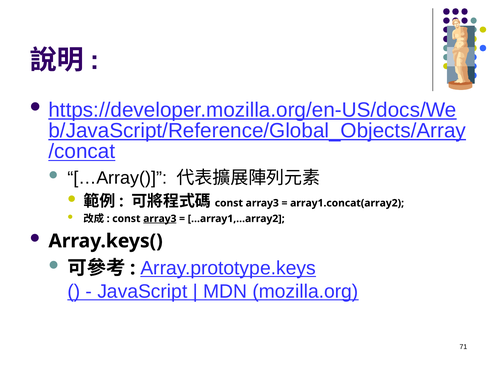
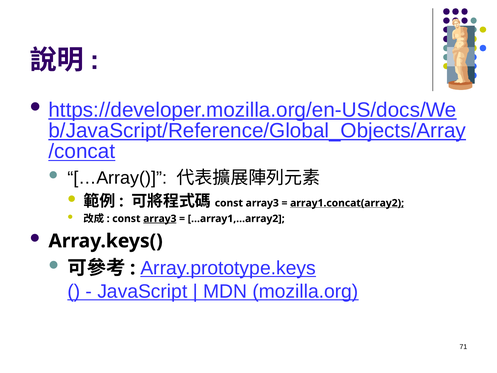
array1.concat(array2 underline: none -> present (347, 203)
